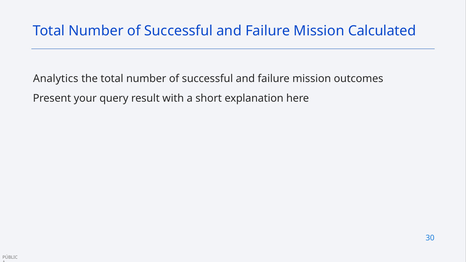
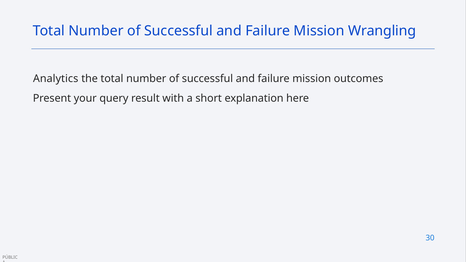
Calculated: Calculated -> Wrangling (382, 31)
